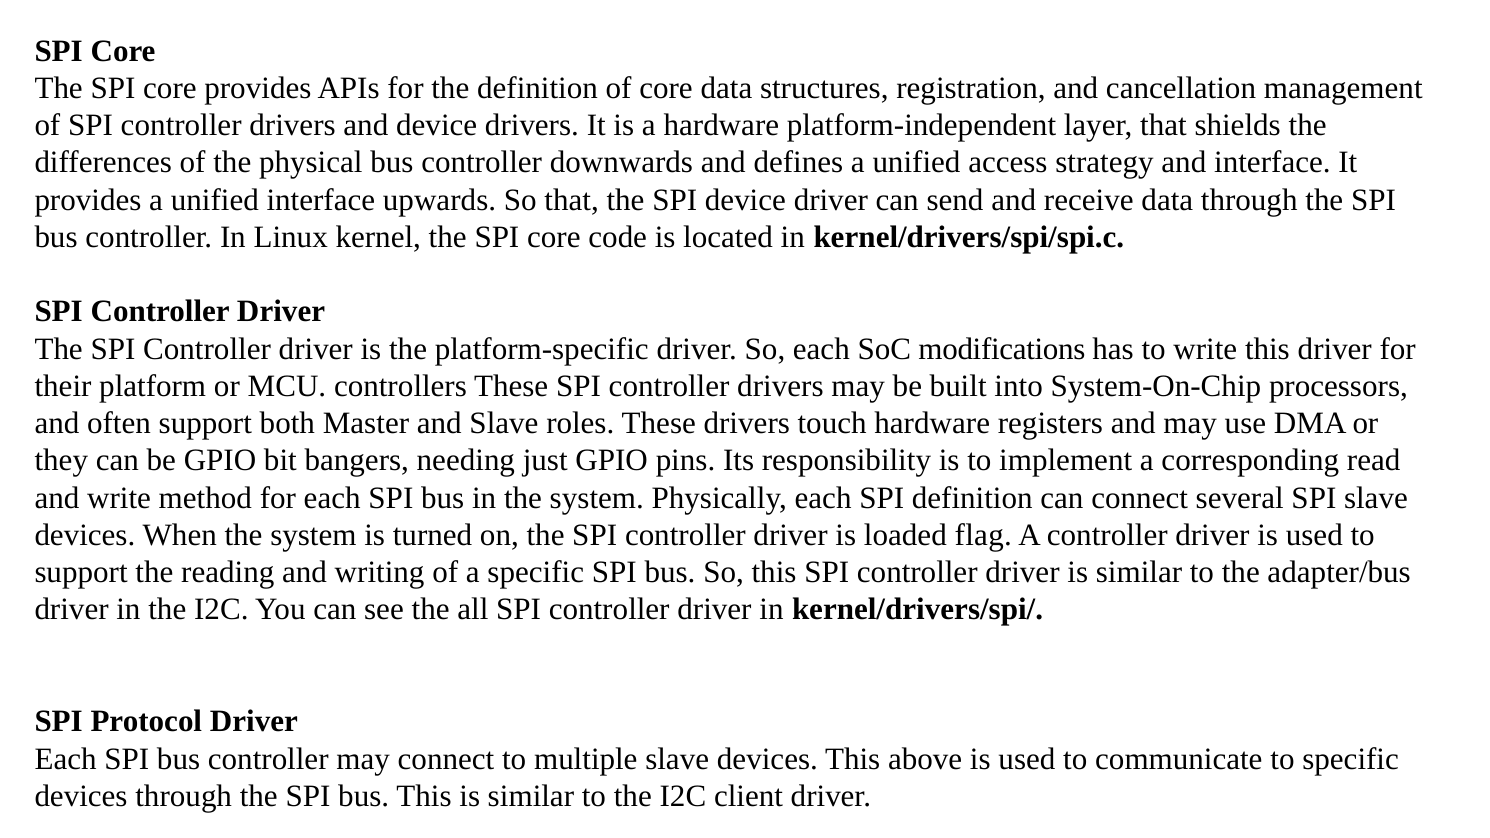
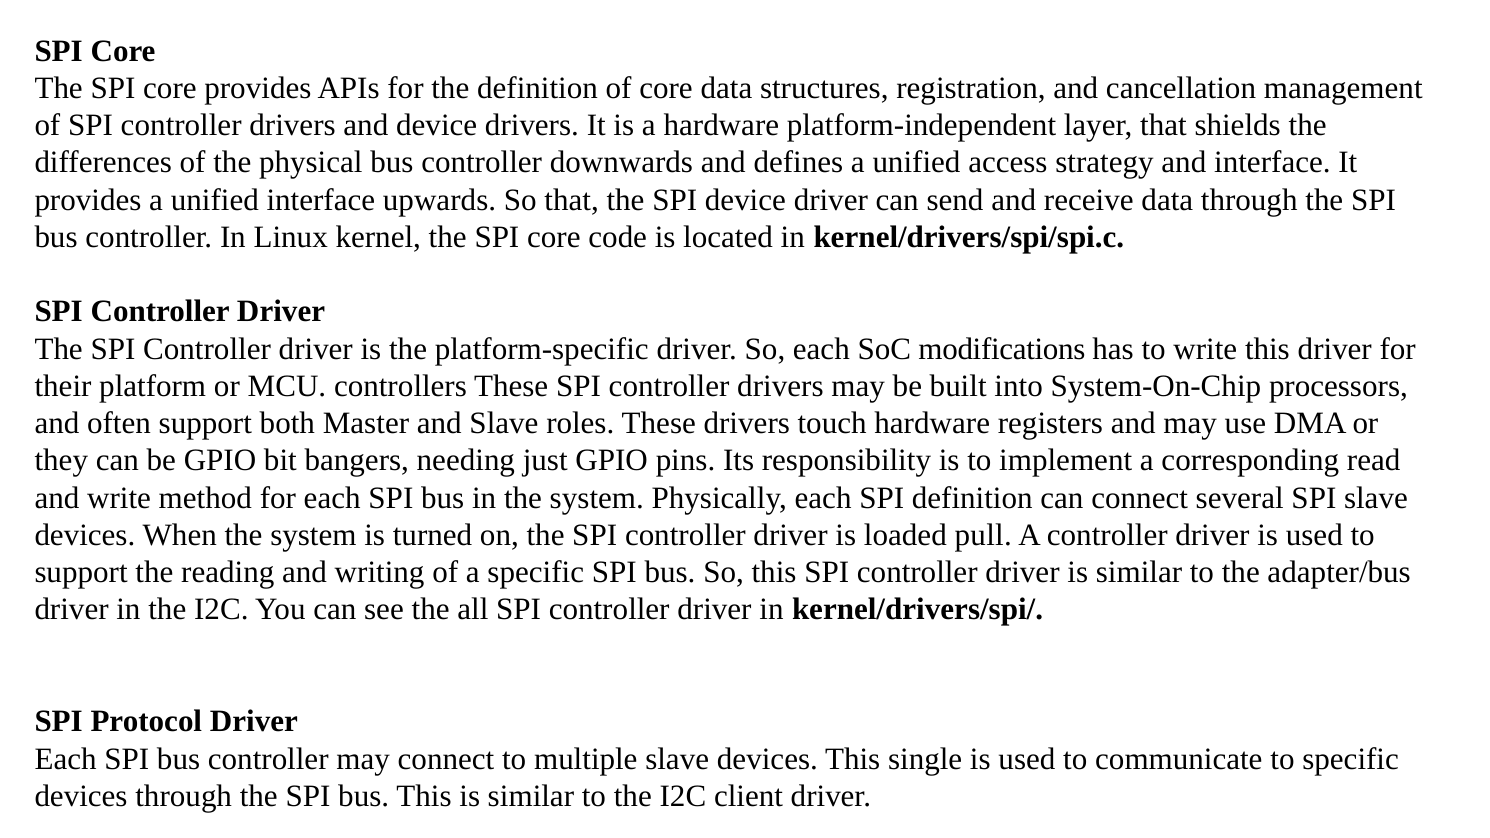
flag: flag -> pull (983, 535)
above: above -> single (925, 759)
